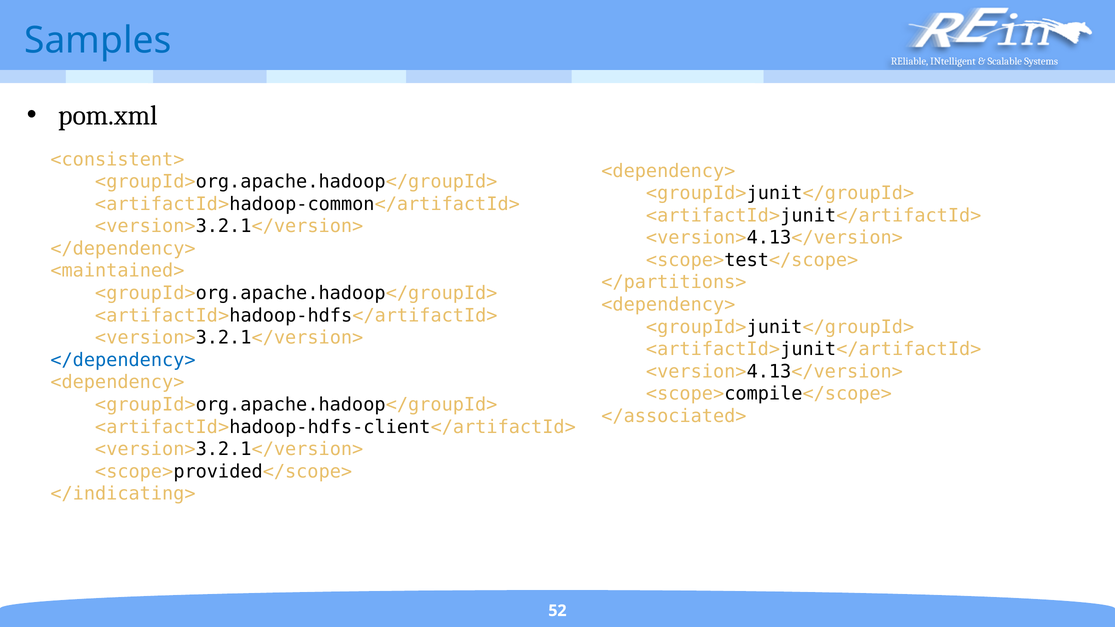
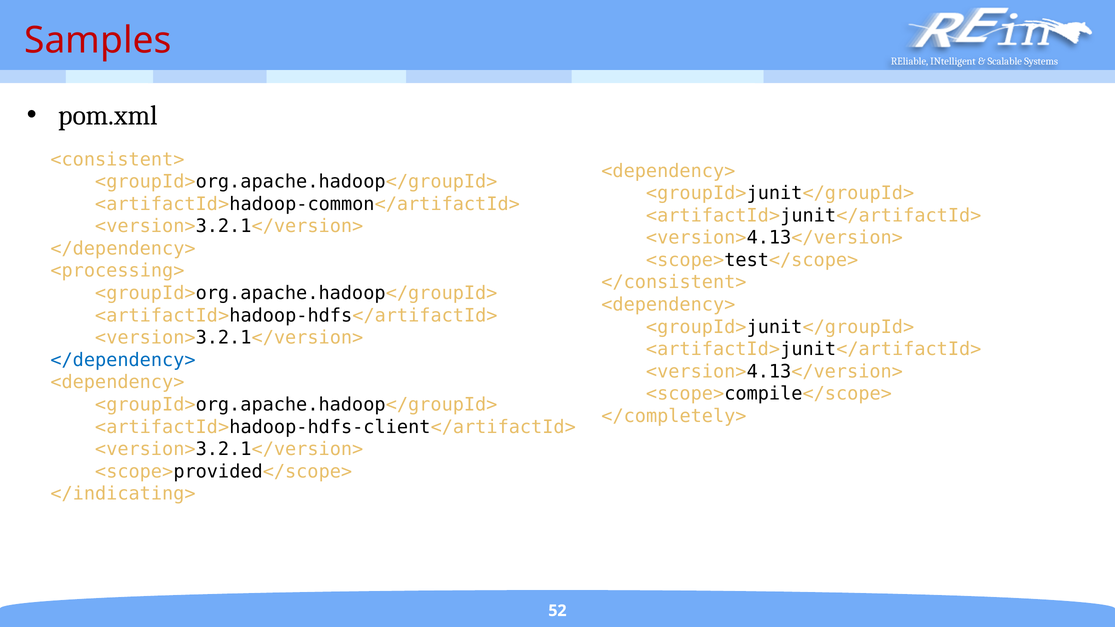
Samples colour: blue -> red (98, 41)
<maintained>: <maintained> -> <processing> (117, 271)
</partitions>: </partitions> -> </consistent> (674, 282)
</associated>: </associated> -> </completely> (674, 416)
